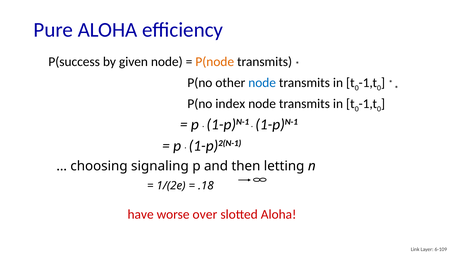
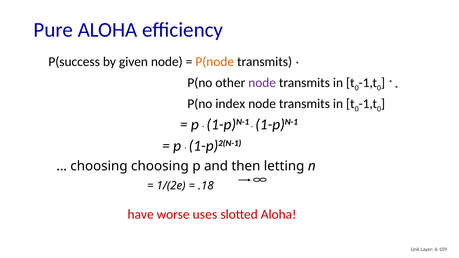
node colour: blue -> purple (262, 83)
choosing signaling: signaling -> choosing (160, 166)
over: over -> uses (205, 215)
